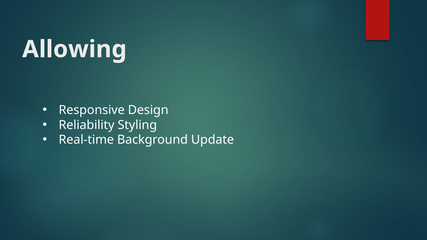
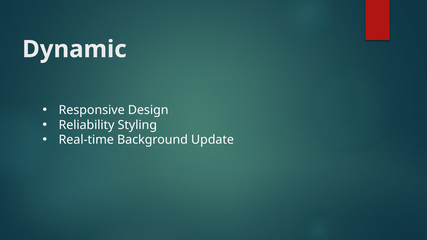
Allowing: Allowing -> Dynamic (74, 49)
